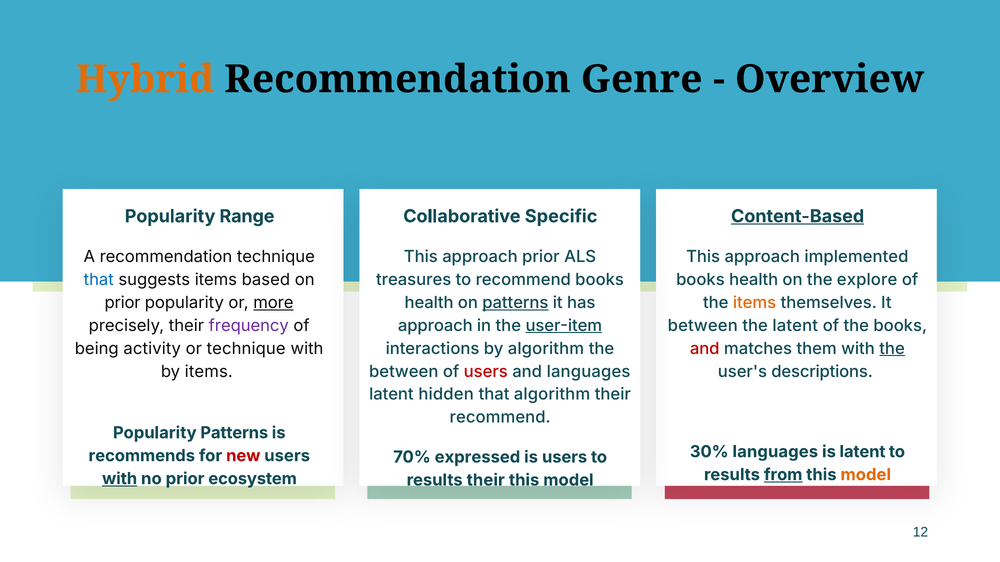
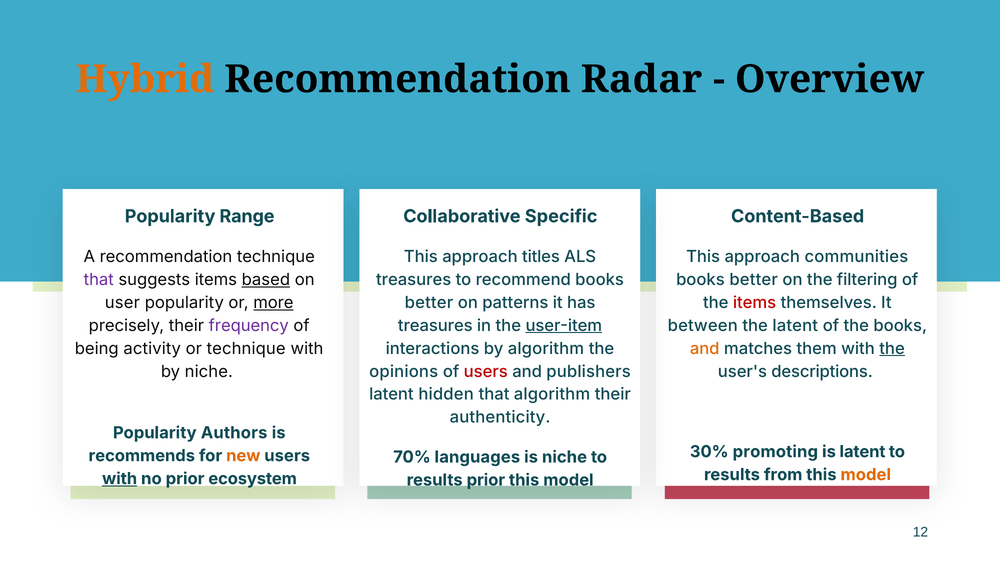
Genre: Genre -> Radar (642, 79)
Content-Based underline: present -> none (798, 217)
approach prior: prior -> titles (541, 257)
implemented: implemented -> communities (856, 257)
health: health -> better (754, 280)
explore: explore -> filtering (867, 280)
that colour: blue -> purple (99, 280)
based underline: none -> present (266, 280)
health: health -> better (429, 303)
patterns underline: present -> none (515, 303)
items colour: orange -> red (755, 303)
prior: prior -> user (122, 303)
approach: approach -> treasures (435, 326)
and colour: red -> orange (705, 349)
between: between -> opinions (404, 372)
and languages: languages -> publishers (589, 372)
by items: items -> niche (209, 372)
recommend: recommend -> authenticity (500, 418)
Popularity Patterns: Patterns -> Authors (234, 433)
30% languages: languages -> promoting (775, 452)
new colour: red -> orange (243, 456)
expressed: expressed -> languages (477, 457)
is users: users -> niche (564, 457)
from underline: present -> none (783, 475)
results their: their -> prior (486, 480)
